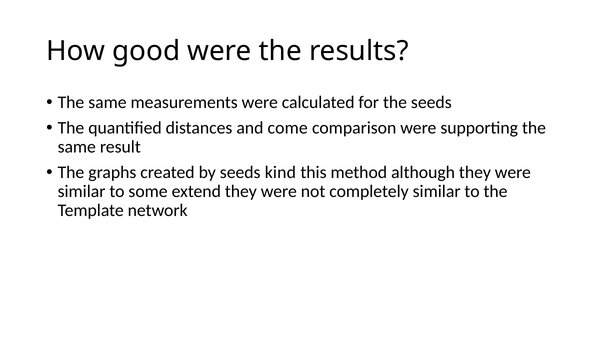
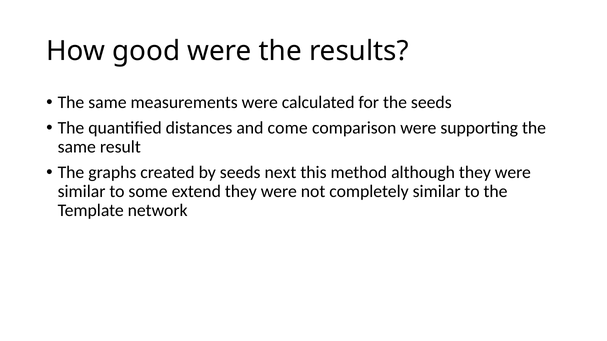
kind: kind -> next (280, 173)
